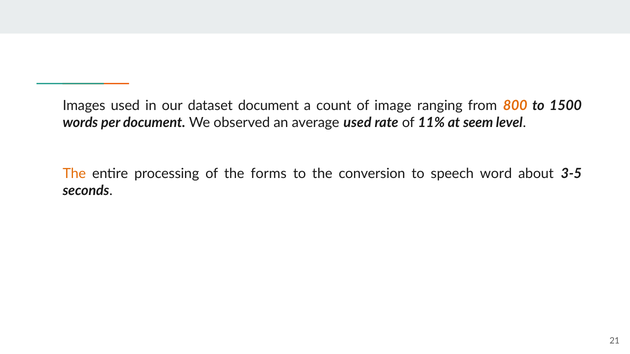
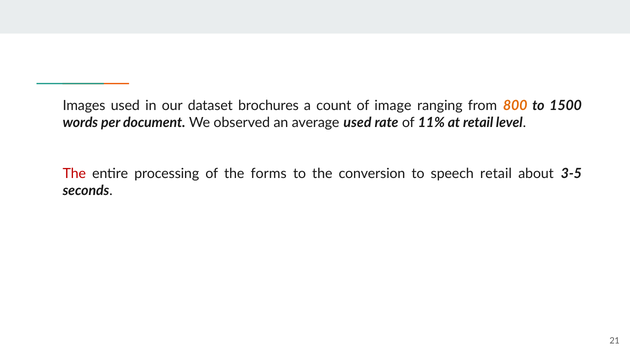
dataset document: document -> brochures (268, 106)
at seem: seem -> retail (478, 123)
The colour: orange -> red (74, 174)
speech word: word -> retail (496, 174)
